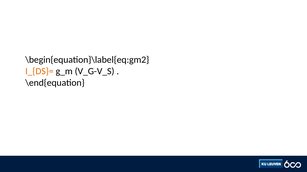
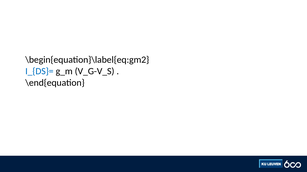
I_{DS}= colour: orange -> blue (39, 72)
